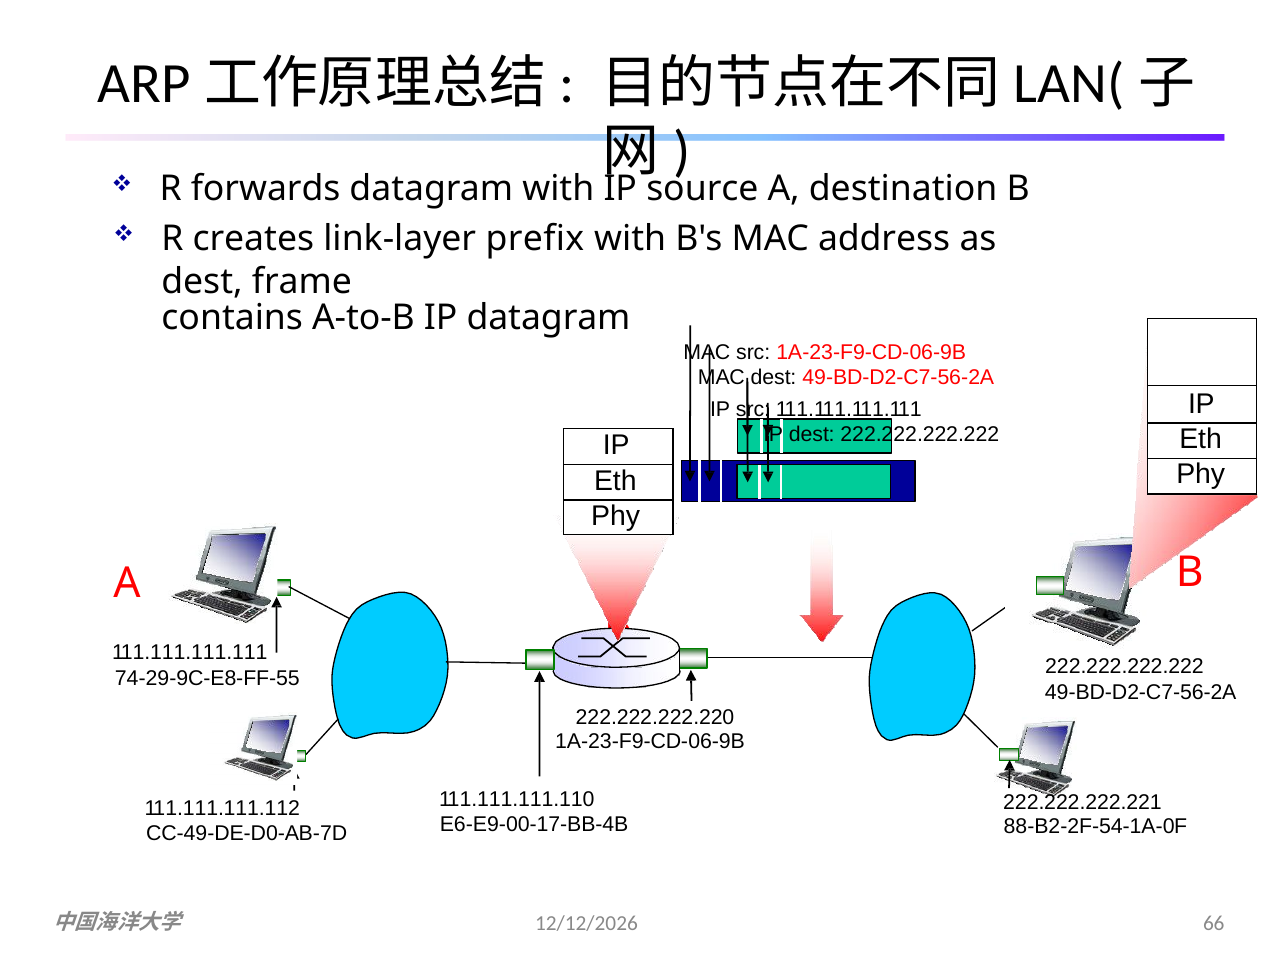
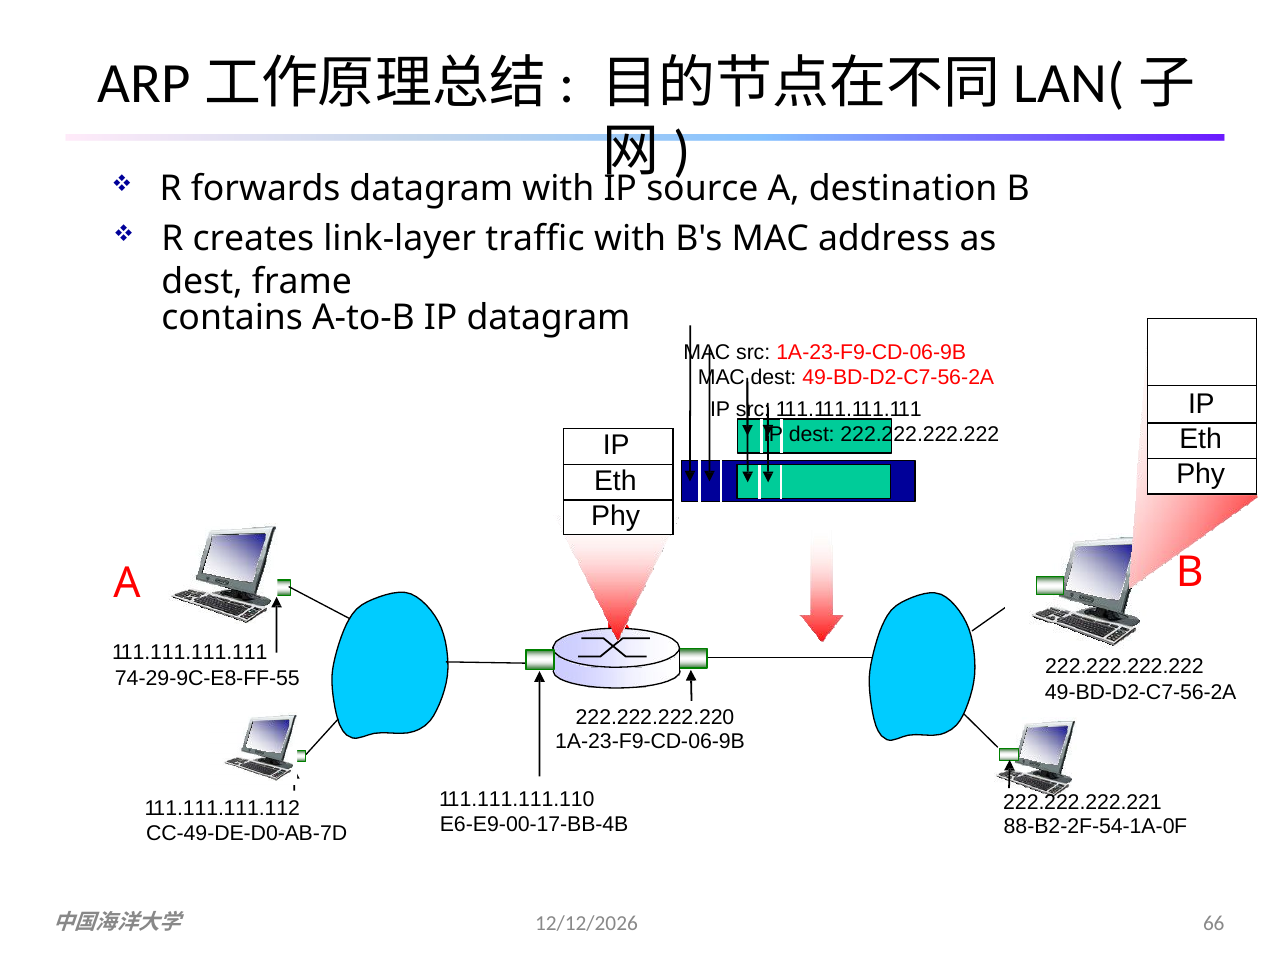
prefix: prefix -> traffic (535, 239)
